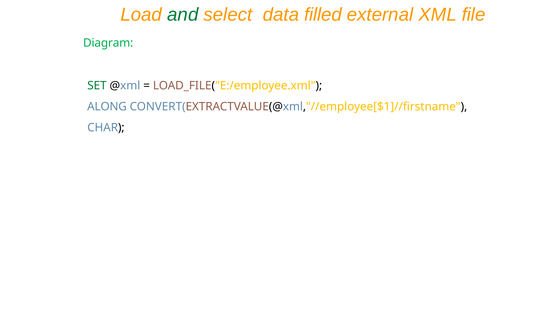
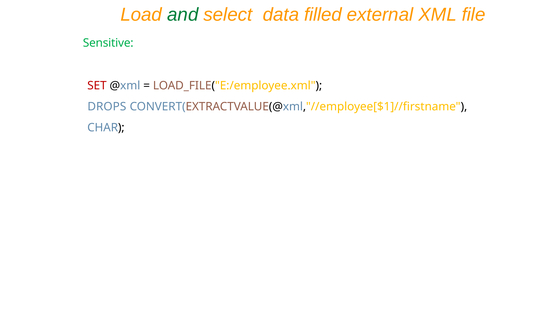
Diagram: Diagram -> Sensitive (108, 43)
SET colour: green -> red (97, 86)
ALONG: ALONG -> DROPS (107, 107)
